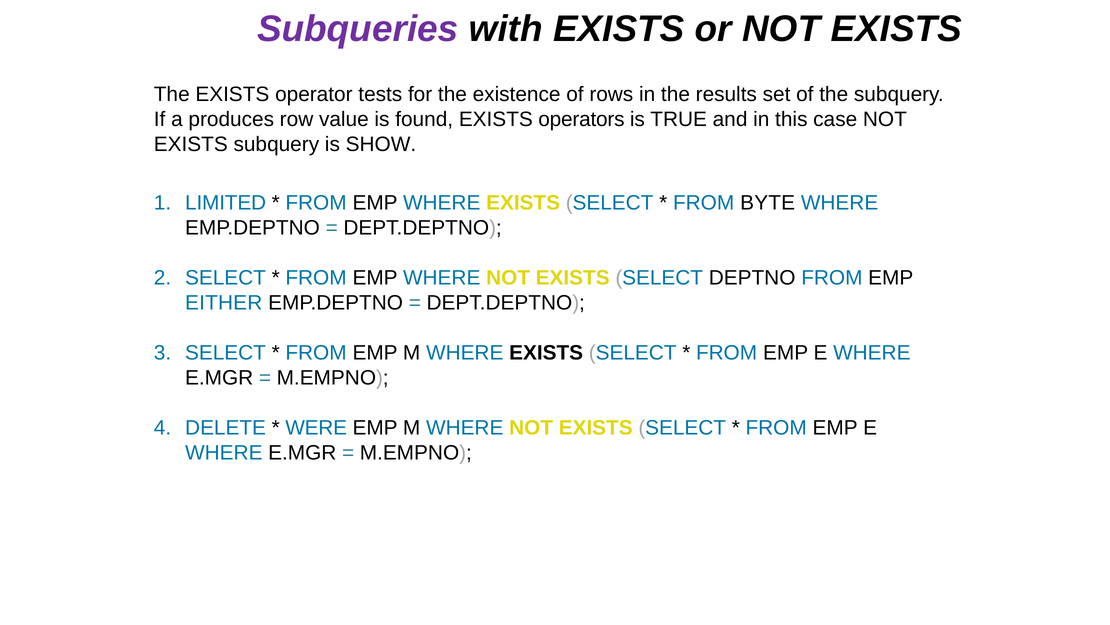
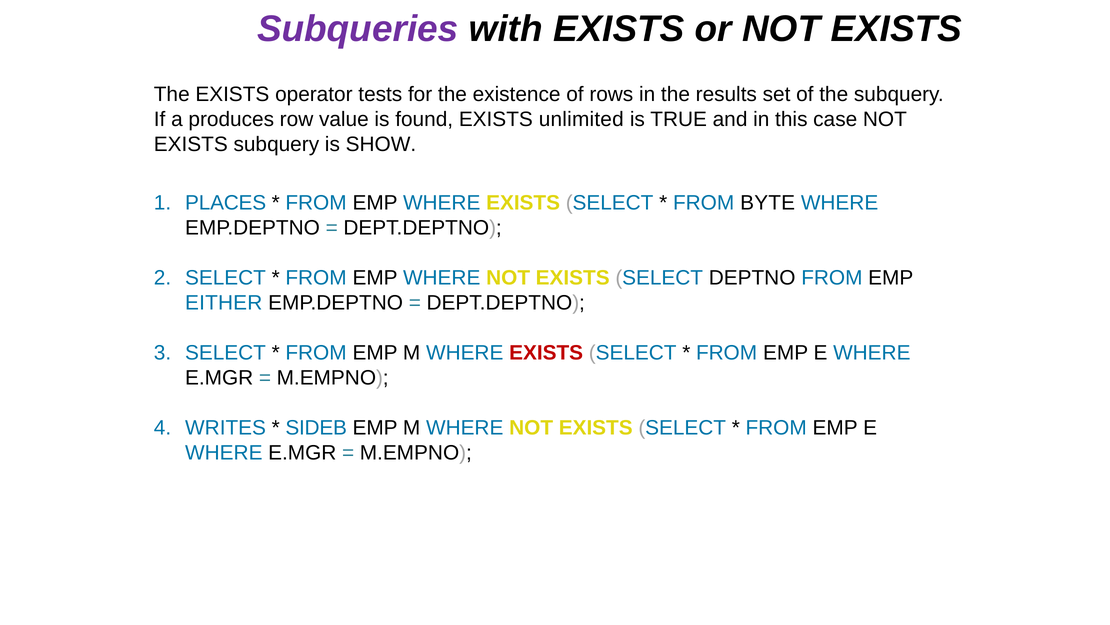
operators: operators -> unlimited (581, 119)
LIMITED: LIMITED -> PLACES (226, 203)
EXISTS colour: black -> red (546, 353)
DELETE: DELETE -> WRITES (226, 427)
WERE: WERE -> SIDEB (316, 427)
